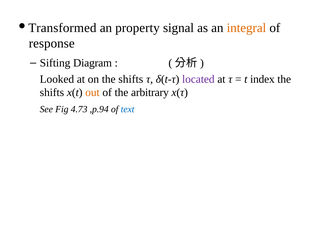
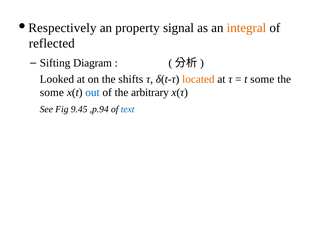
Transformed: Transformed -> Respectively (62, 28)
response: response -> reflected (52, 44)
located colour: purple -> orange (198, 79)
t index: index -> some (262, 79)
shifts: shifts -> some (52, 93)
out colour: orange -> blue (92, 93)
4.73: 4.73 -> 9.45 (79, 109)
